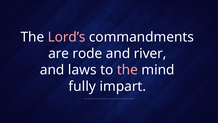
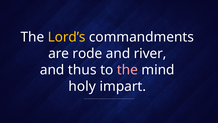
Lord’s colour: pink -> yellow (67, 37)
laws: laws -> thus (82, 70)
fully: fully -> holy (82, 86)
